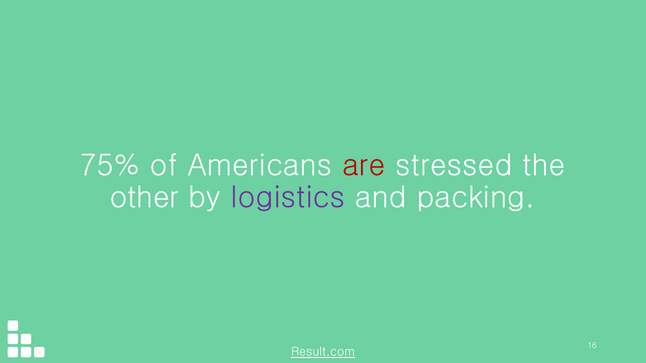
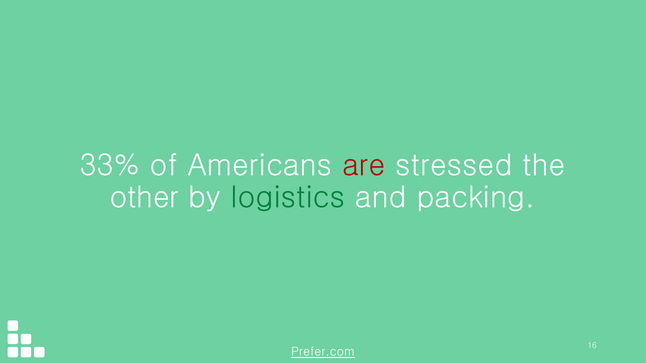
75%: 75% -> 33% (110, 166)
logistics colour: purple -> green (288, 197)
Result.com: Result.com -> Prefer.com (323, 352)
